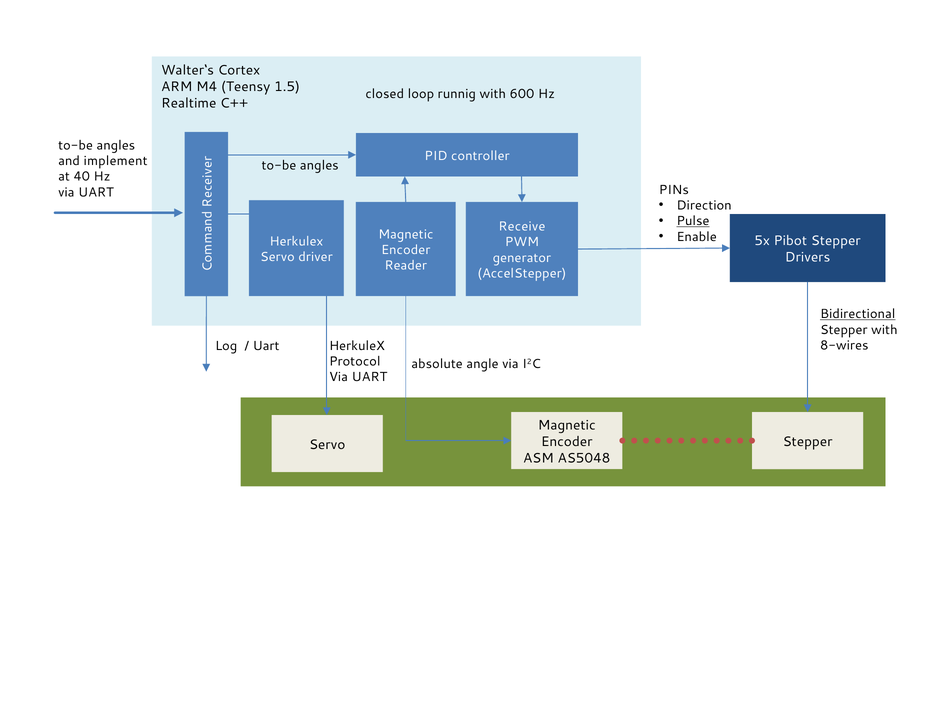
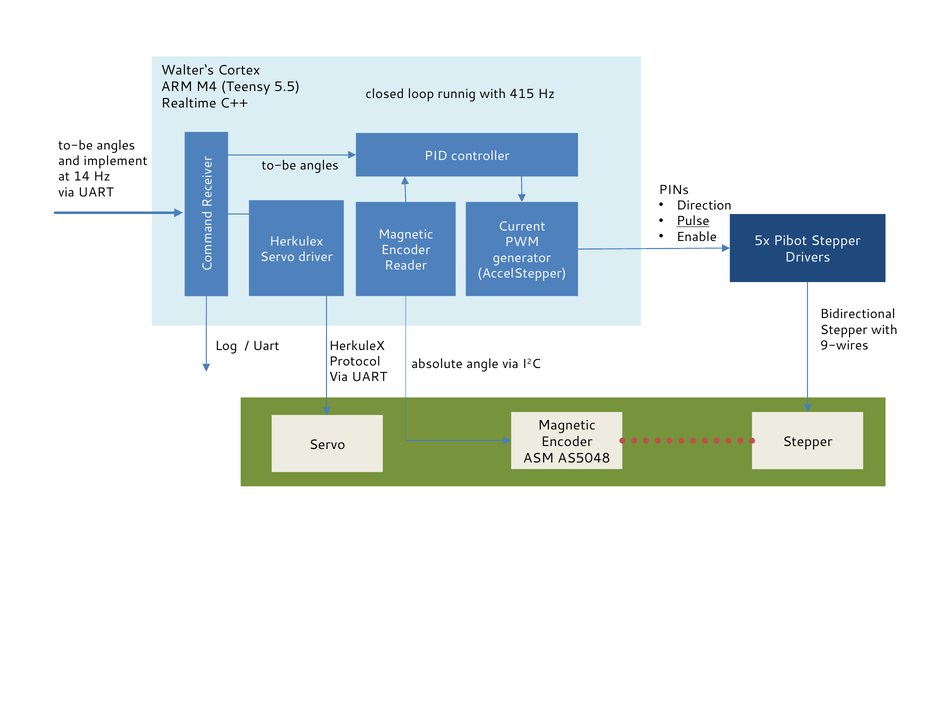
1.5: 1.5 -> 5.5 (287, 87)
600: 600 -> 415 (522, 94)
40: 40 -> 14 (82, 177)
Receive: Receive -> Current (522, 226)
Bidirectional underline: present -> none (858, 314)
8-wires: 8-wires -> 9-wires (844, 345)
